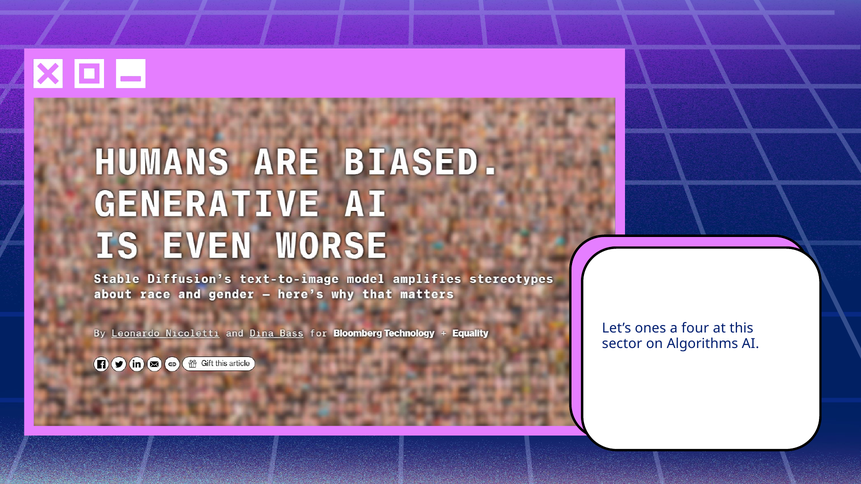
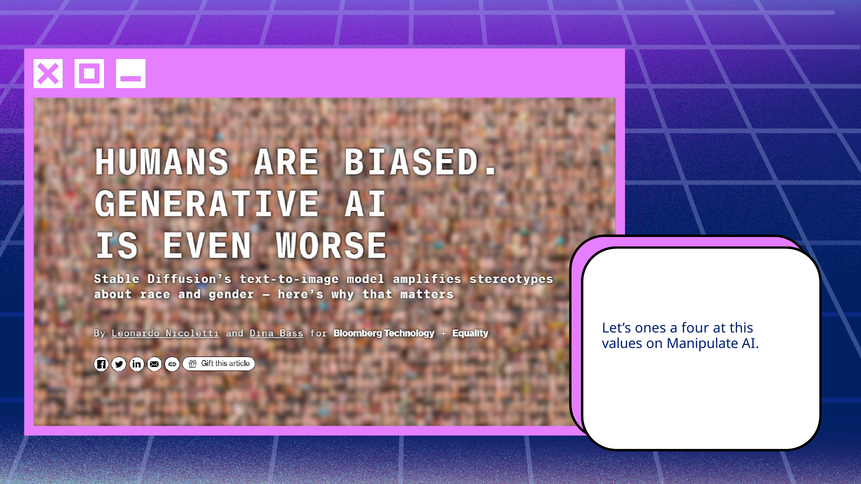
sector: sector -> values (622, 344)
Algorithms: Algorithms -> Manipulate (703, 344)
